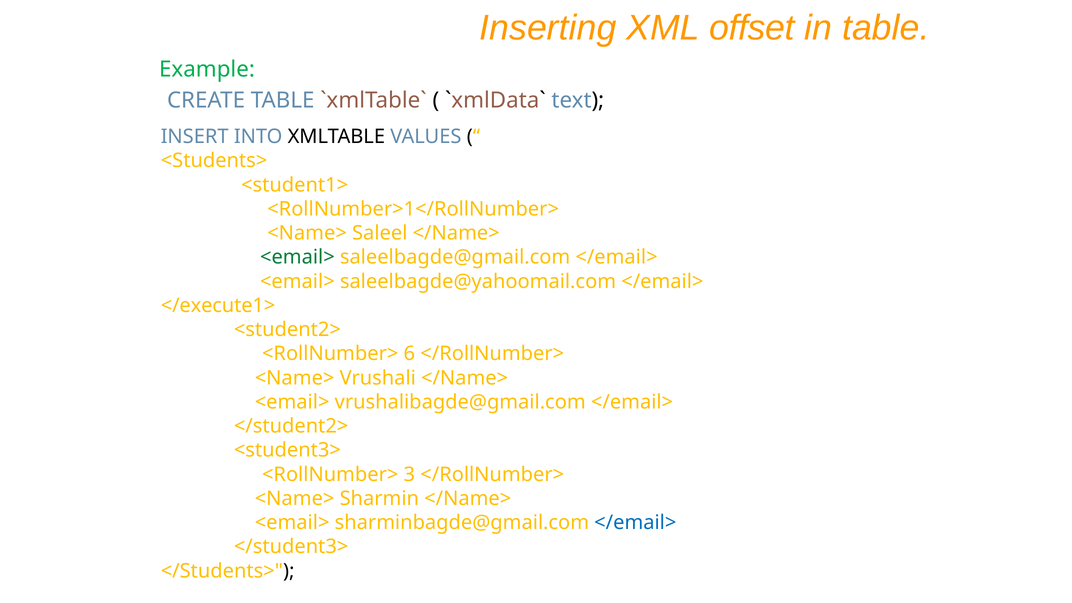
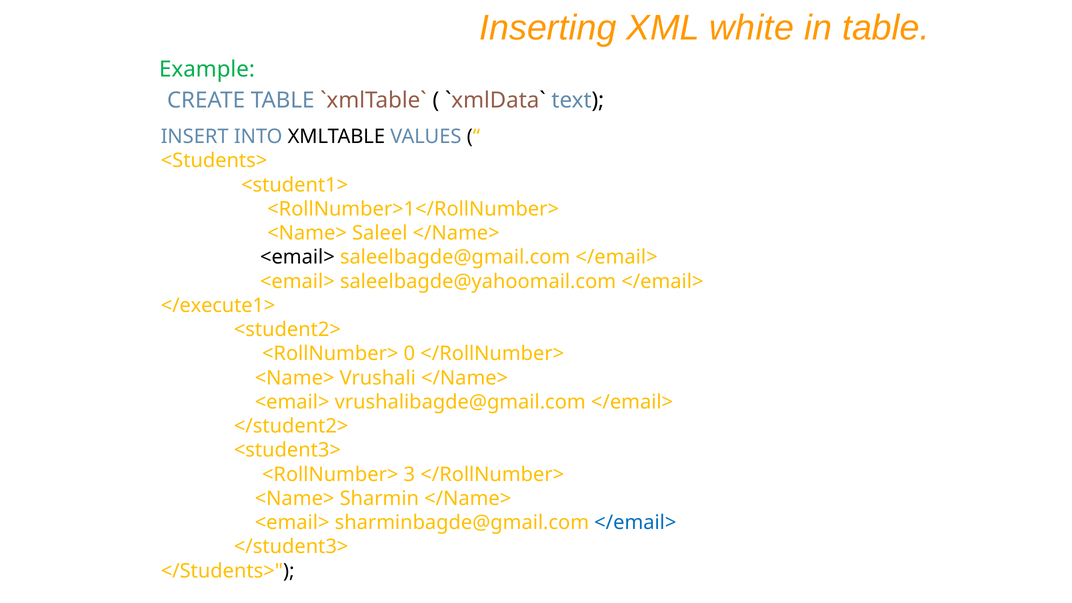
offset: offset -> white (752, 28)
<email> colour: green -> black (297, 257)
6: 6 -> 0 (409, 354)
